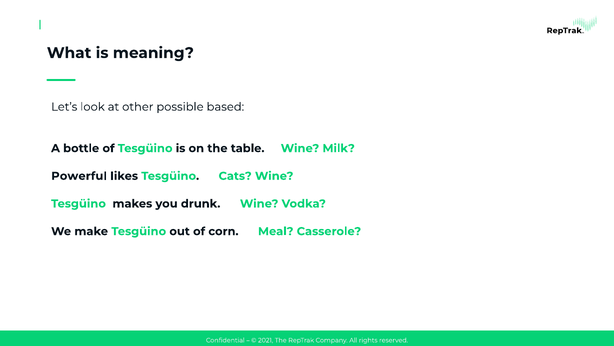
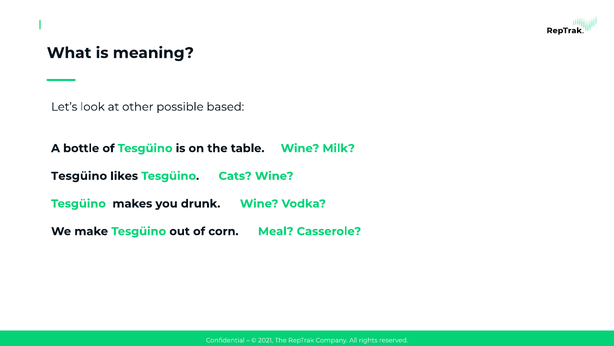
Powerful: Powerful -> Tesgüino (79, 176)
